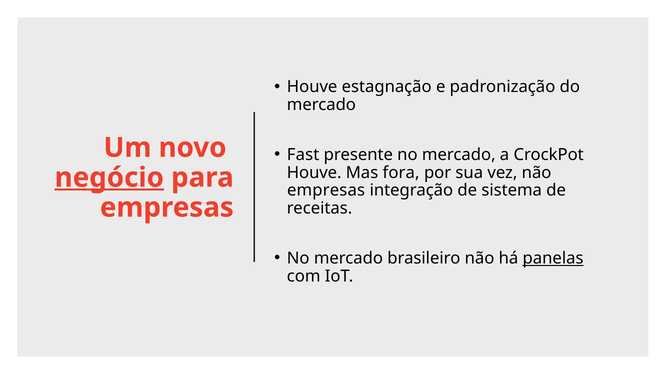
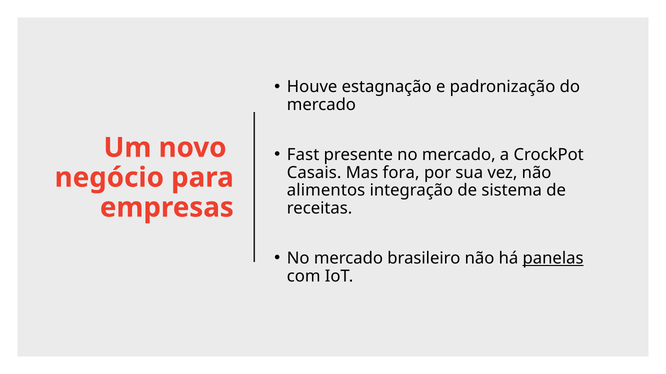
Houve: Houve -> Casais (314, 173)
negócio underline: present -> none (109, 178)
empresas: empresas -> alimentos (326, 191)
